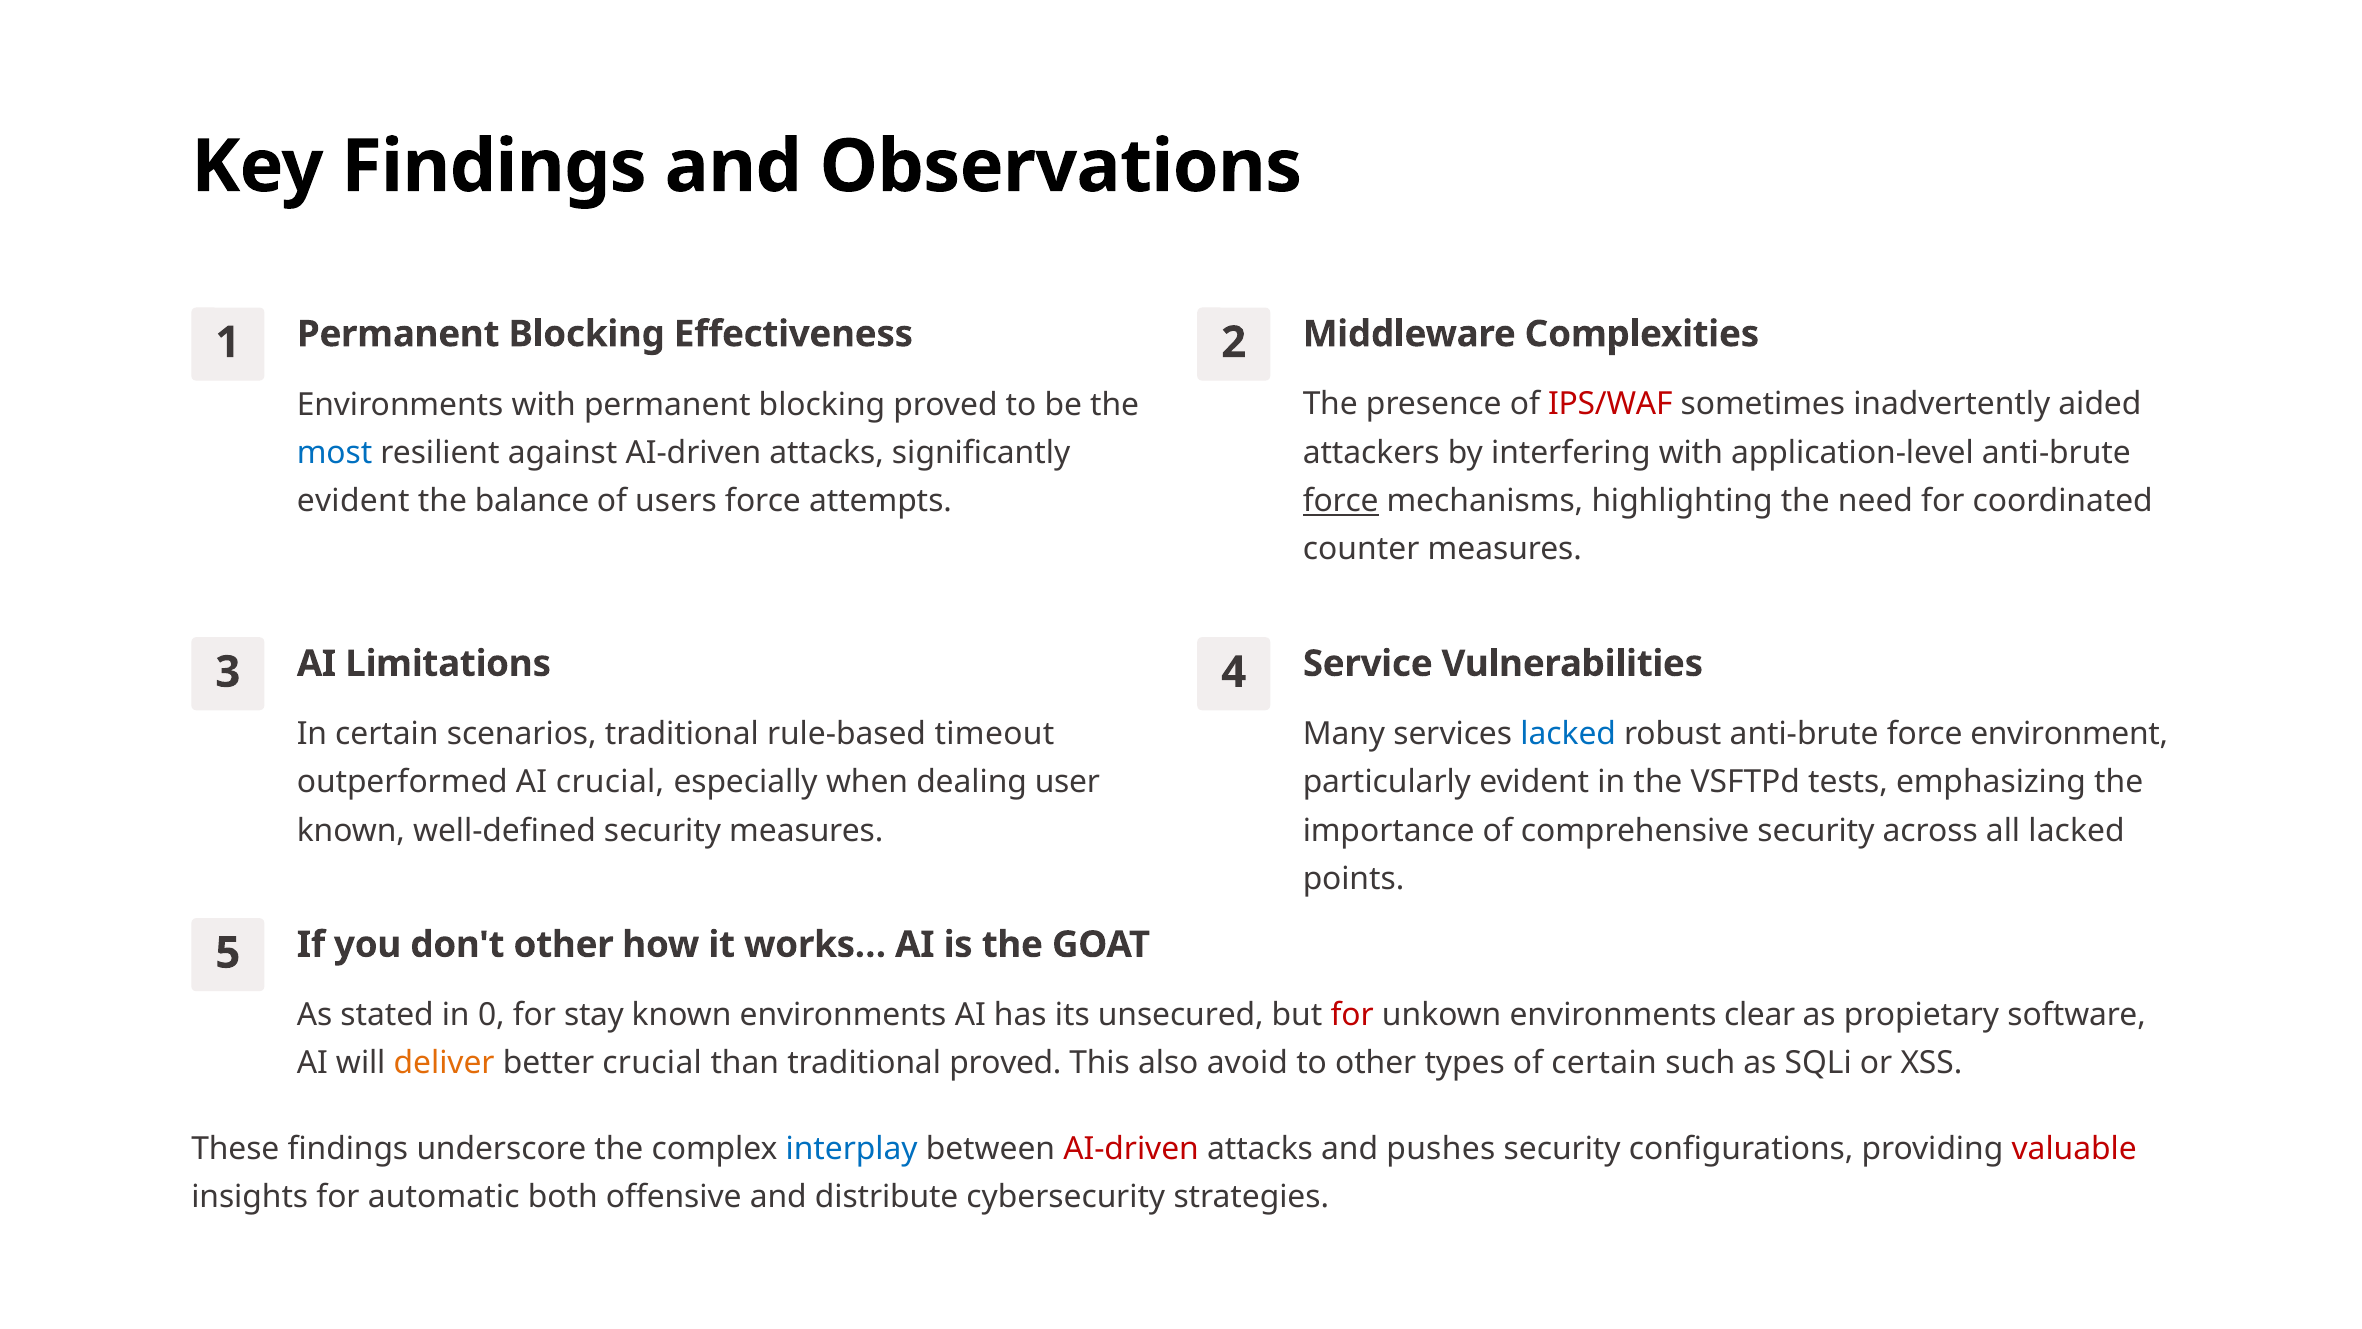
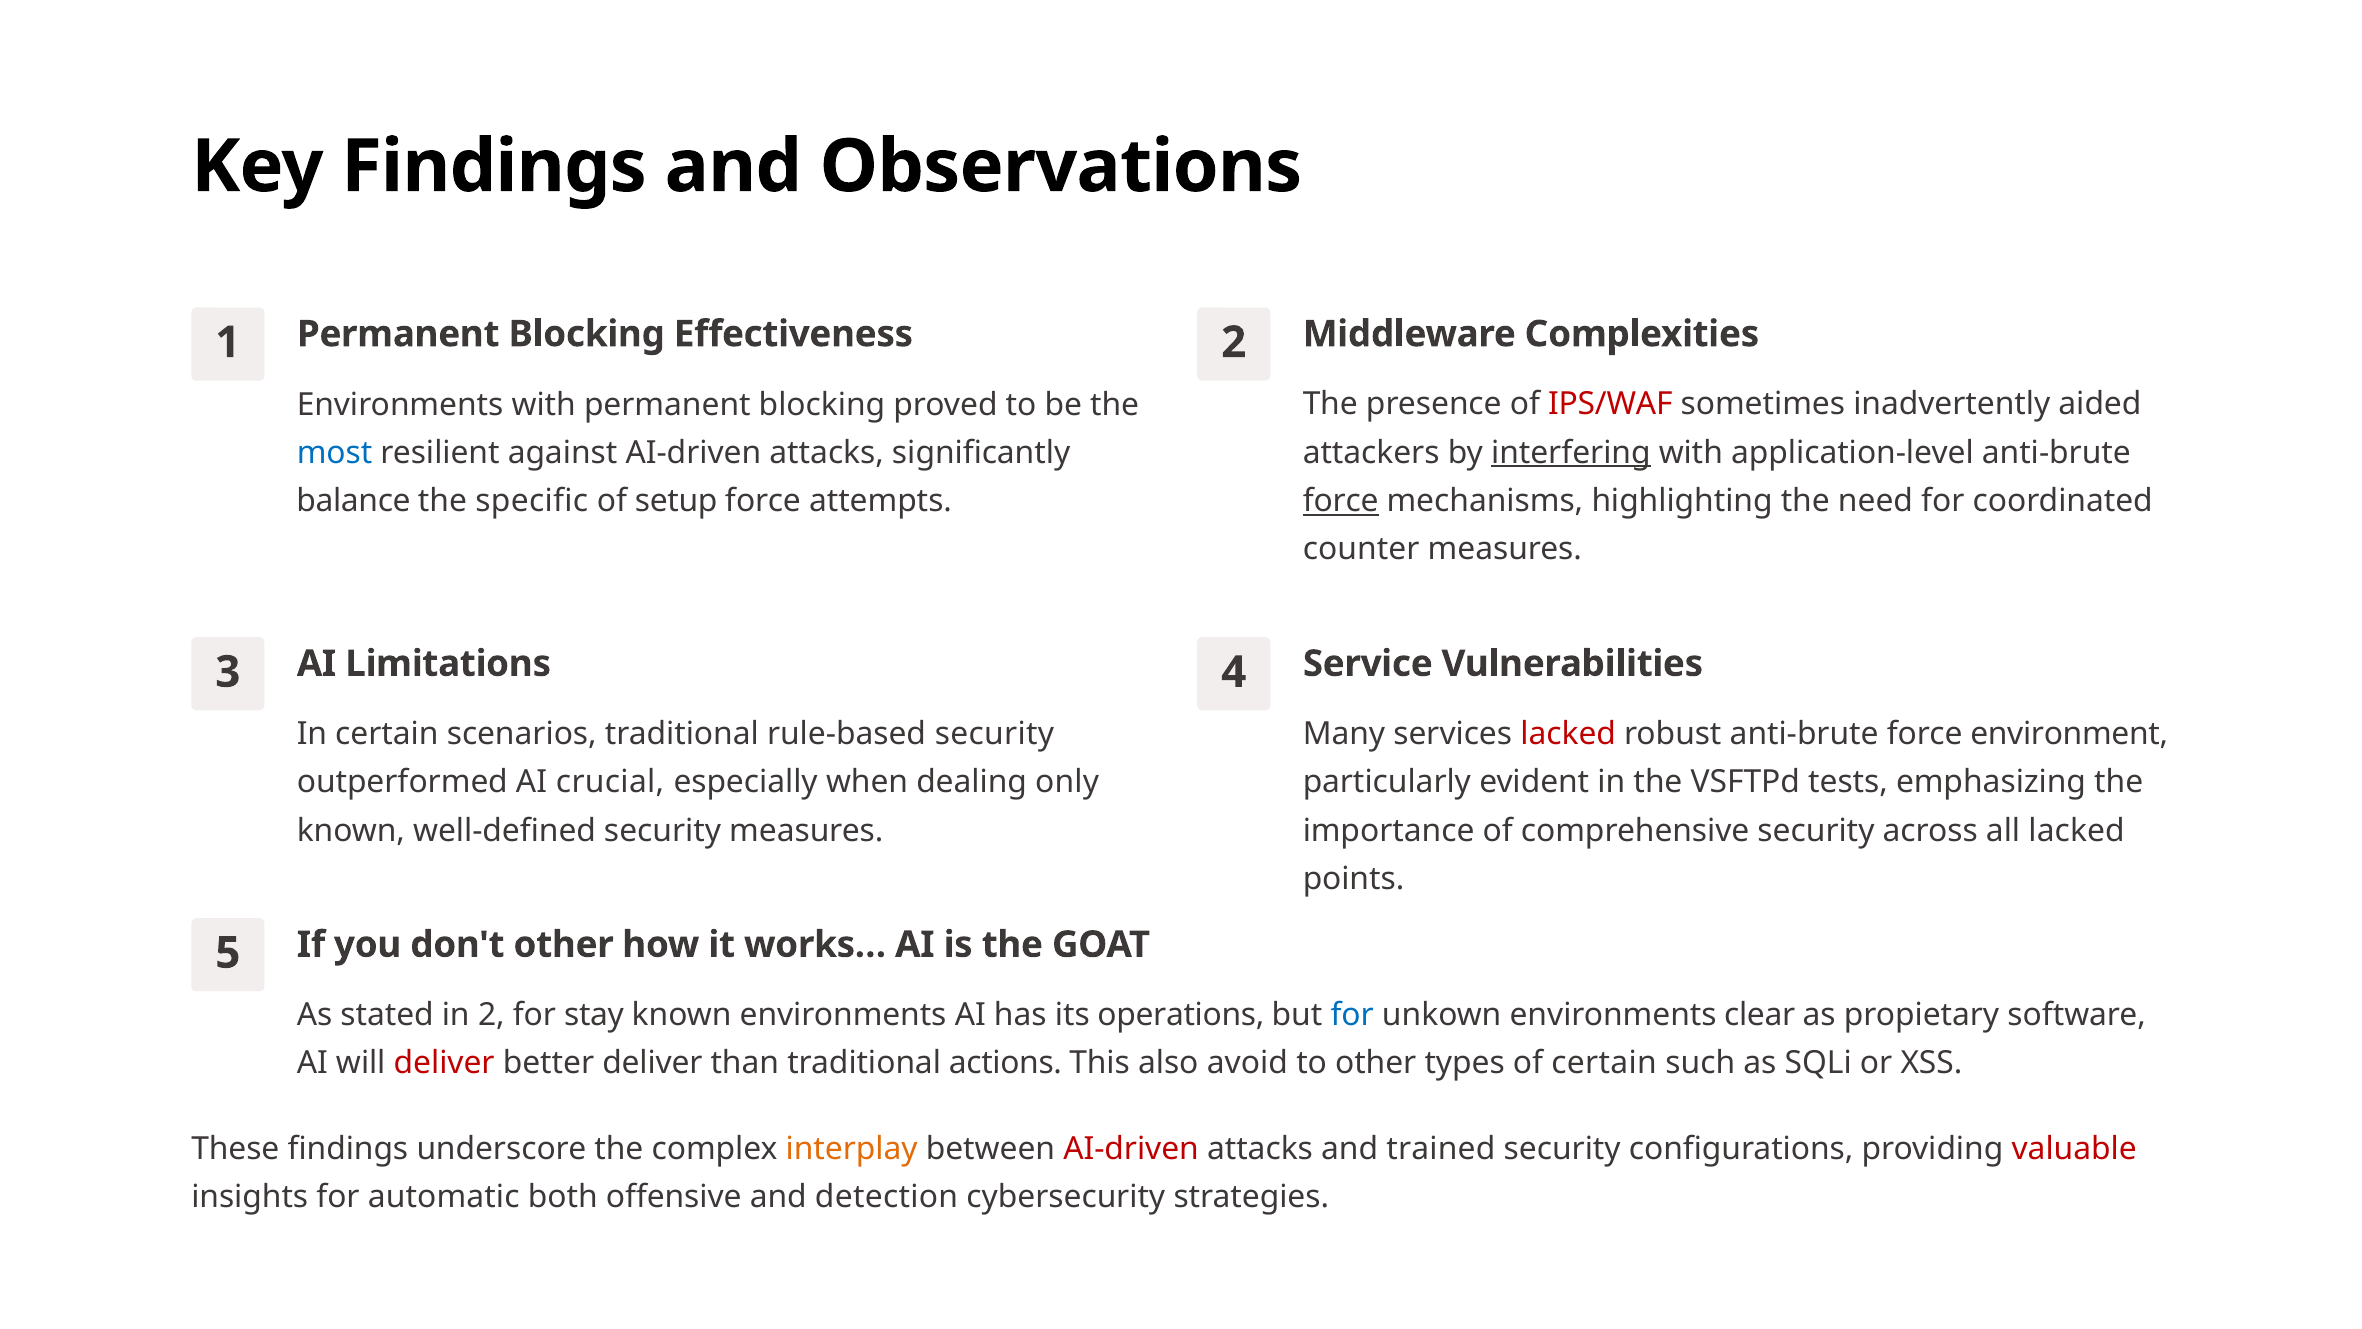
interfering underline: none -> present (1571, 453)
evident: evident -> balance (353, 501)
balance: balance -> specific (532, 501)
users: users -> setup (676, 501)
rule-based timeout: timeout -> security (994, 734)
lacked colour: blue -> red (1568, 734)
user: user -> only (1067, 782)
in 0: 0 -> 2 (491, 1015)
unsecured: unsecured -> operations (1181, 1015)
for colour: red -> blue (1352, 1015)
deliver colour: orange -> red (444, 1063)
better crucial: crucial -> deliver (652, 1063)
traditional proved: proved -> actions (1005, 1063)
interplay colour: blue -> orange (852, 1149)
pushes: pushes -> trained (1441, 1149)
distribute: distribute -> detection (886, 1197)
